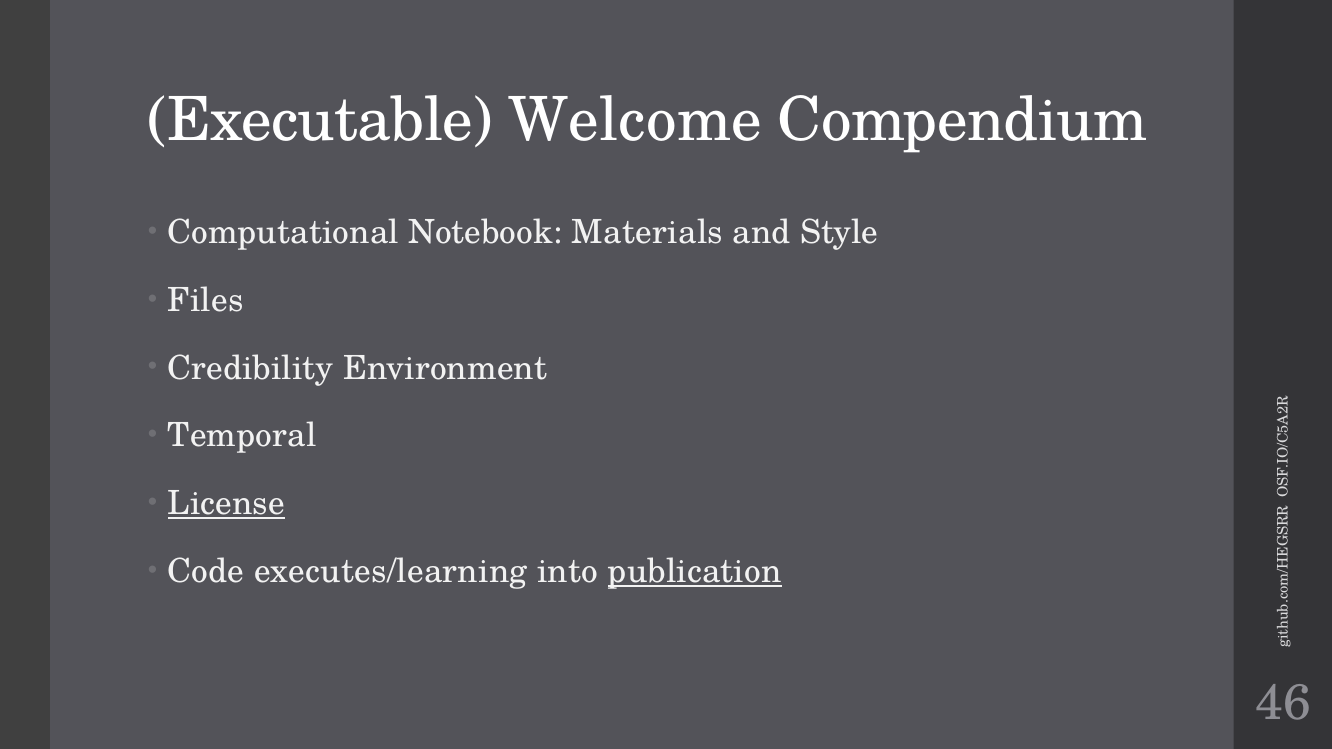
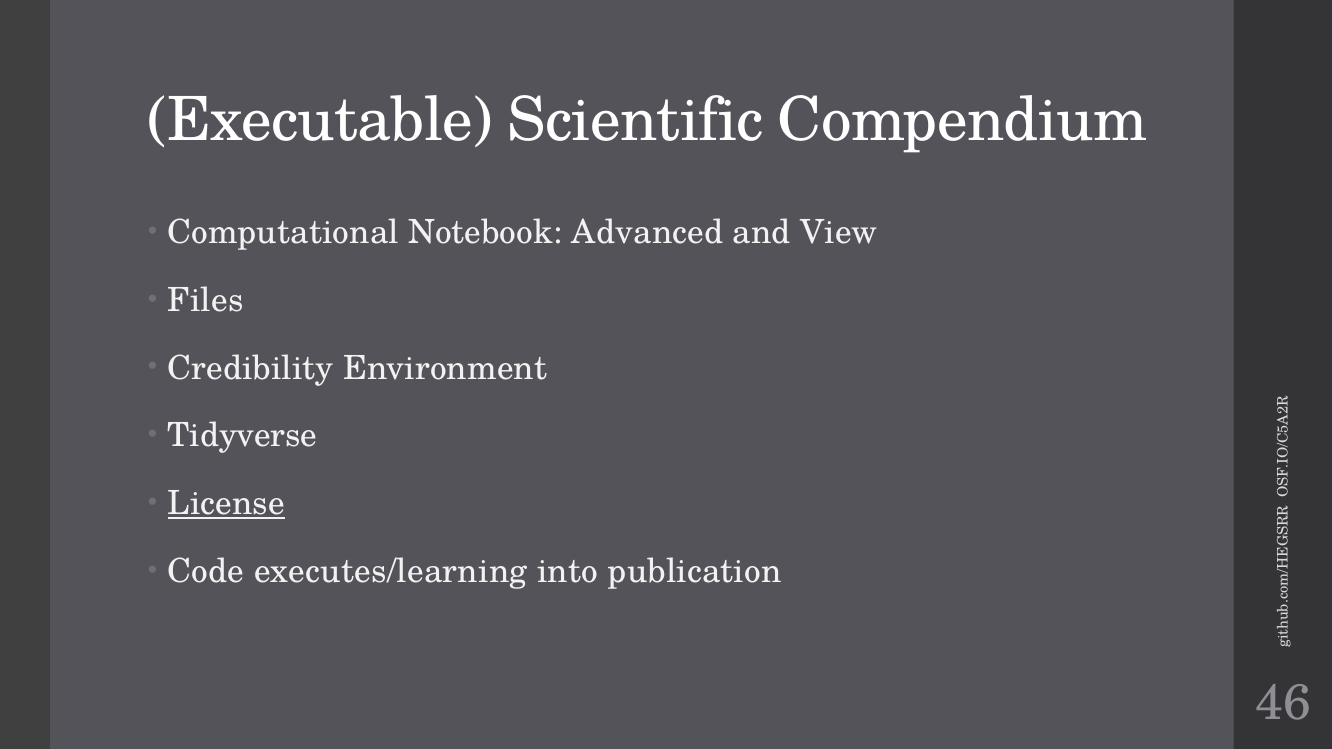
Welcome: Welcome -> Scientific (636, 120)
Materials: Materials -> Advanced (648, 233)
Style: Style -> View (839, 233)
Temporal: Temporal -> Tidyverse (243, 436)
publication underline: present -> none (695, 572)
